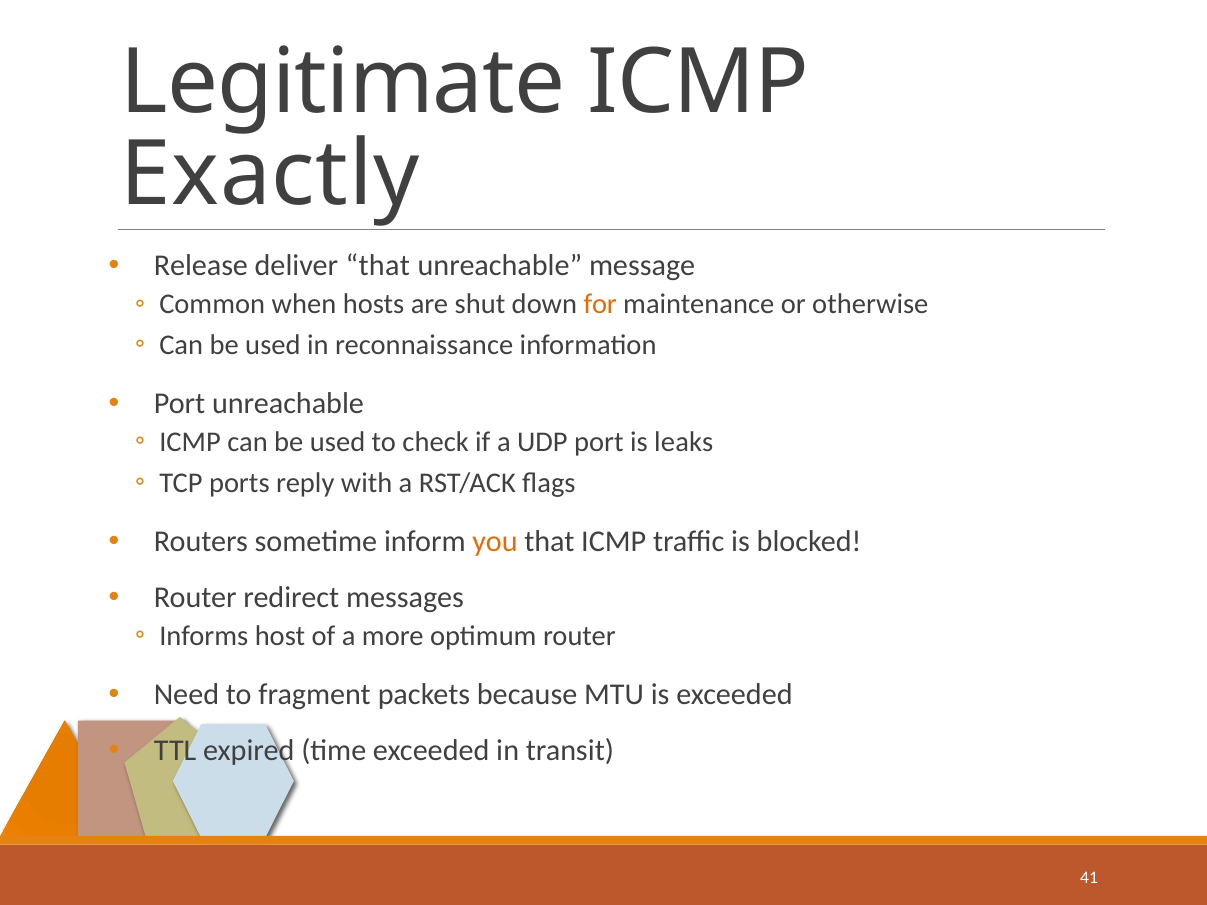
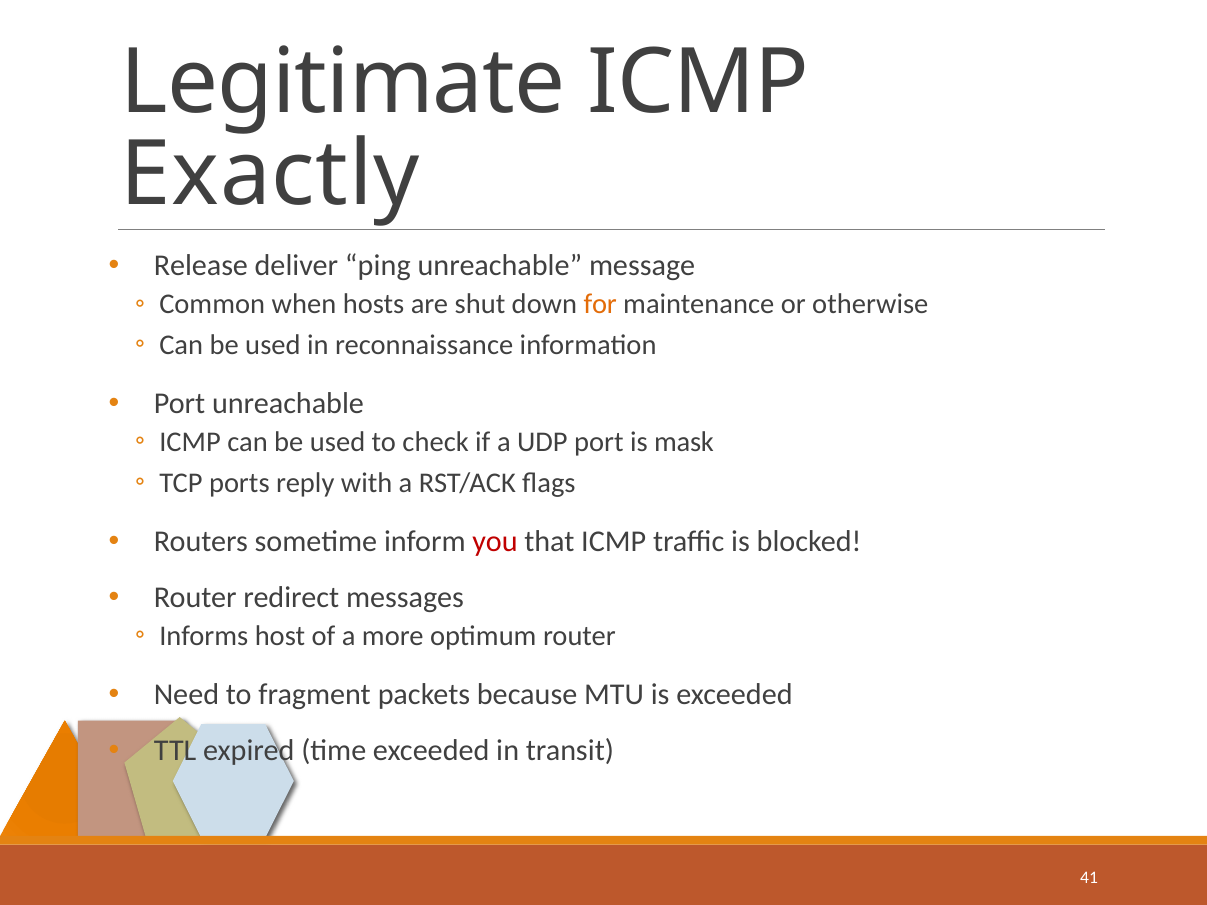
deliver that: that -> ping (378, 266)
leaks: leaks -> mask (684, 442)
you colour: orange -> red (495, 541)
